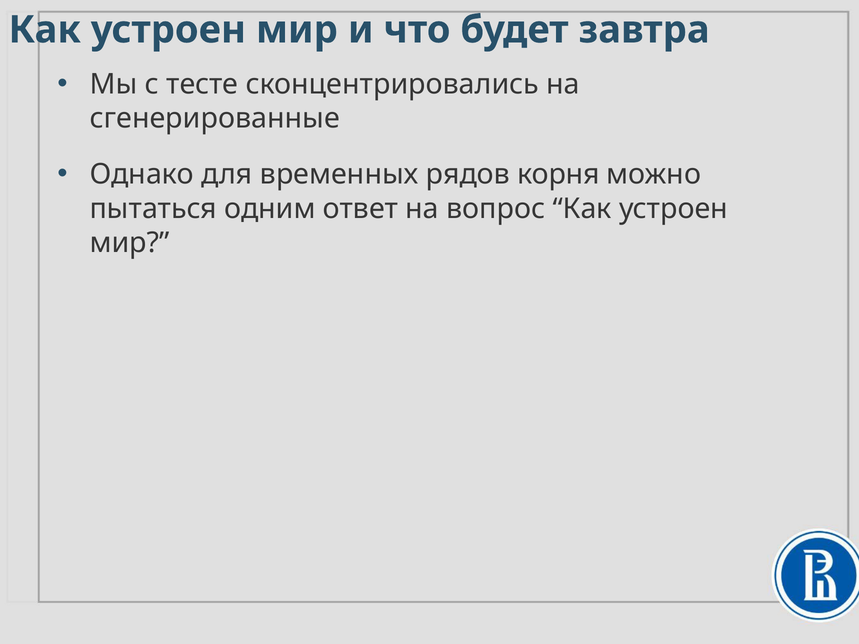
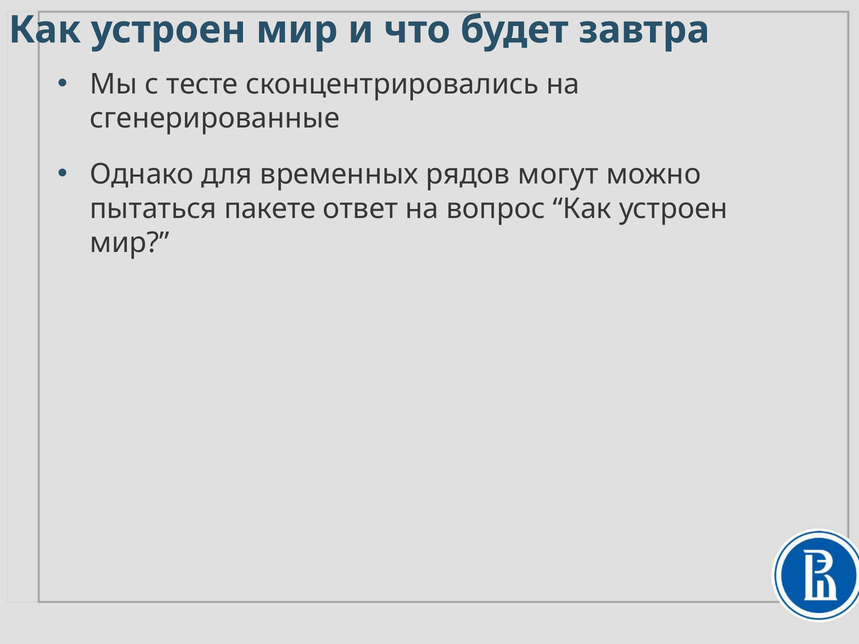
корня: корня -> могут (558, 174)
одним: одним -> пакете (270, 209)
